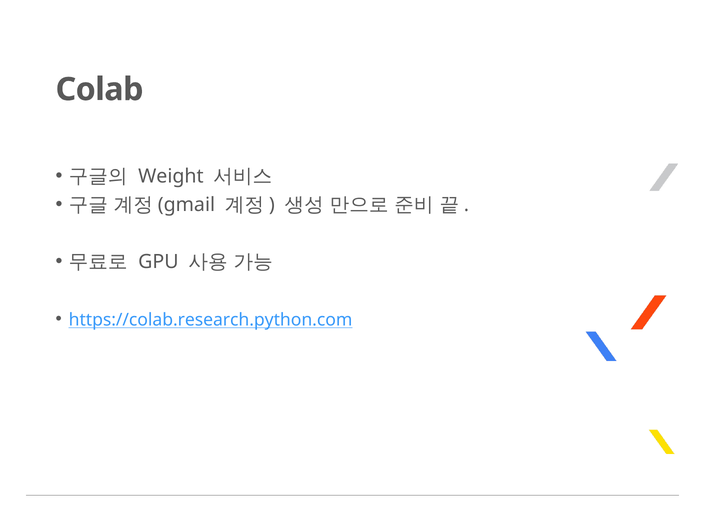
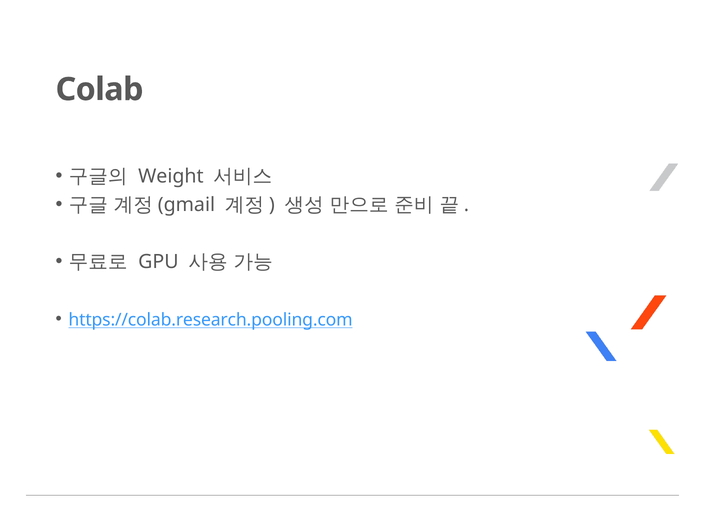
https://colab.research.python.com: https://colab.research.python.com -> https://colab.research.pooling.com (211, 320)
